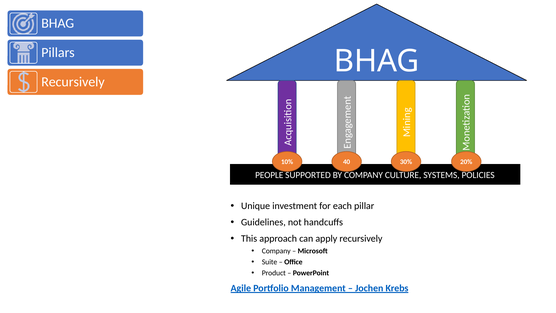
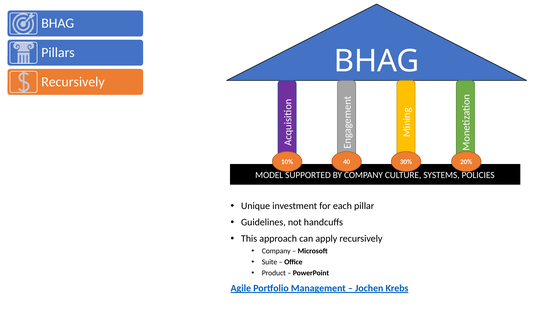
PEOPLE: PEOPLE -> MODEL (269, 175)
